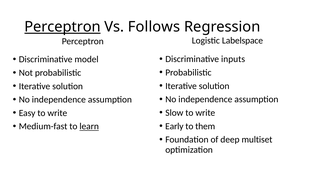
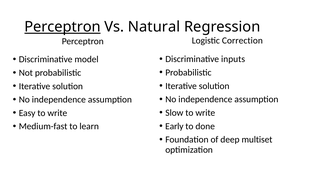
Follows: Follows -> Natural (154, 27)
Labelspace: Labelspace -> Correction (242, 41)
them: them -> done (205, 126)
learn underline: present -> none (89, 126)
